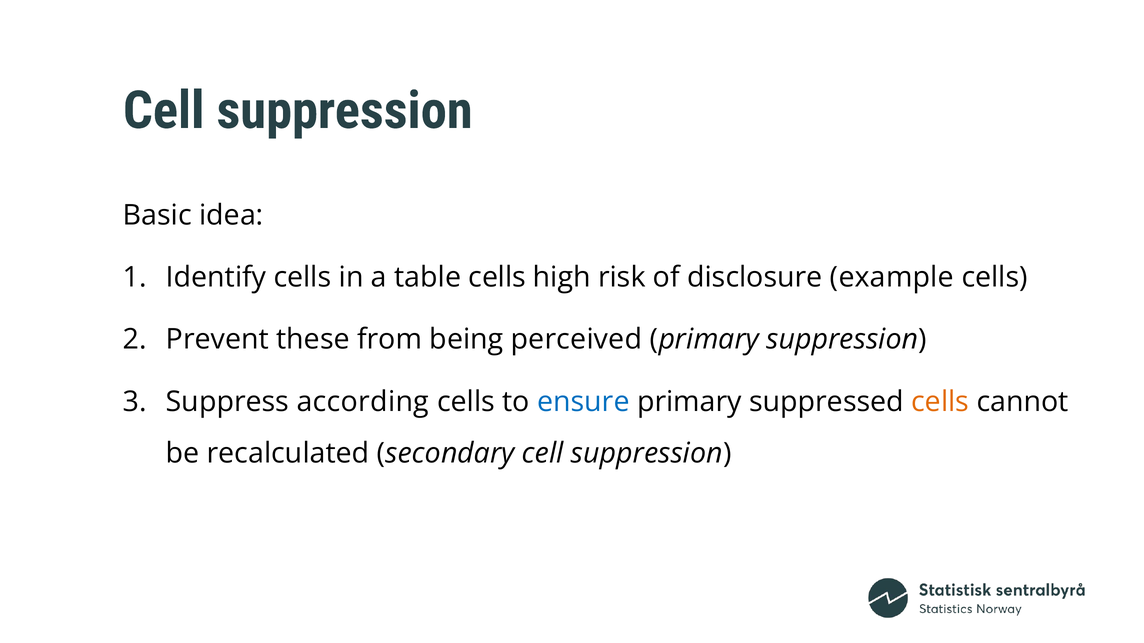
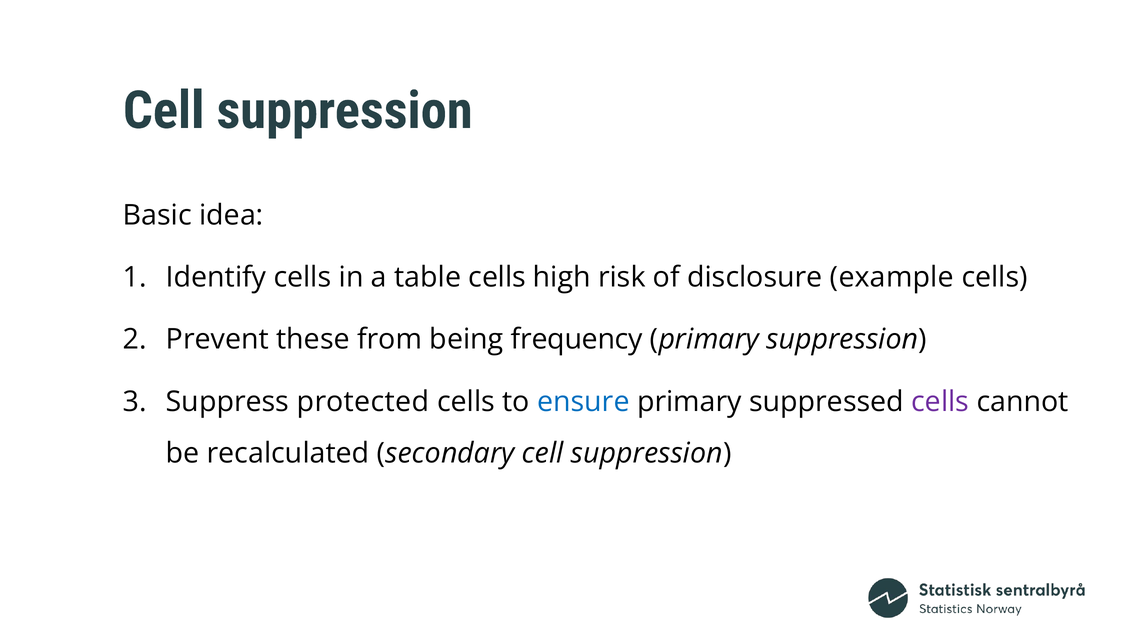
perceived: perceived -> frequency (577, 340)
according: according -> protected (363, 402)
cells colour: orange -> purple (940, 402)
